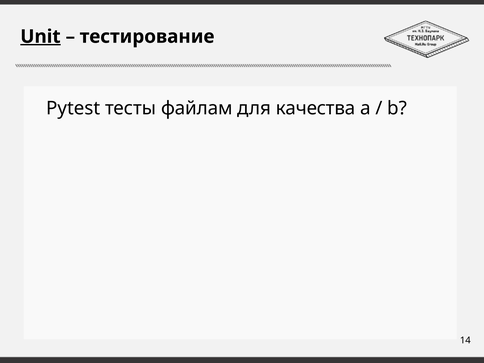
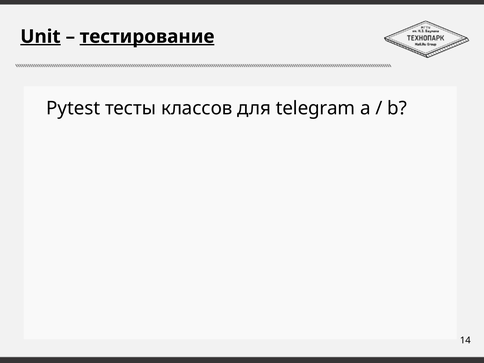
тестирование underline: none -> present (147, 37)
файлам: файлам -> классов (197, 108)
качества: качества -> telegram (316, 108)
